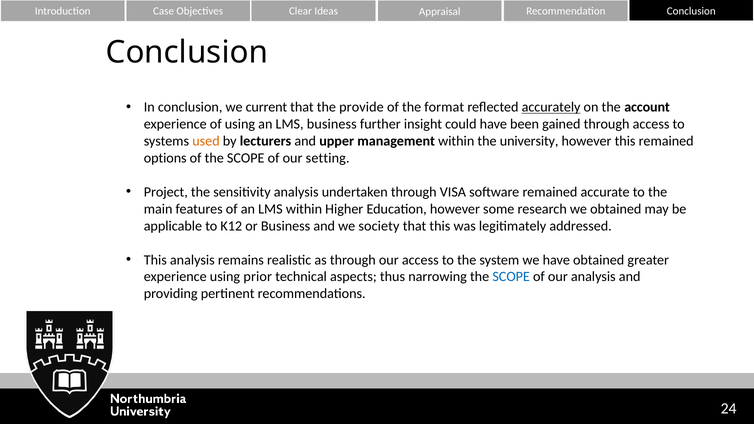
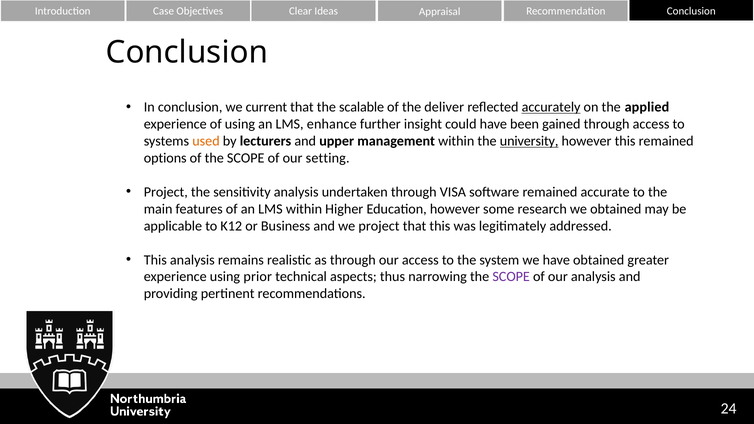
provide: provide -> scalable (362, 107)
format: format -> deliver (444, 107)
account: account -> applied (647, 107)
LMS business: business -> enhance (332, 124)
university underline: none -> present (529, 141)
we society: society -> project (379, 226)
SCOPE colour: blue -> purple (511, 277)
